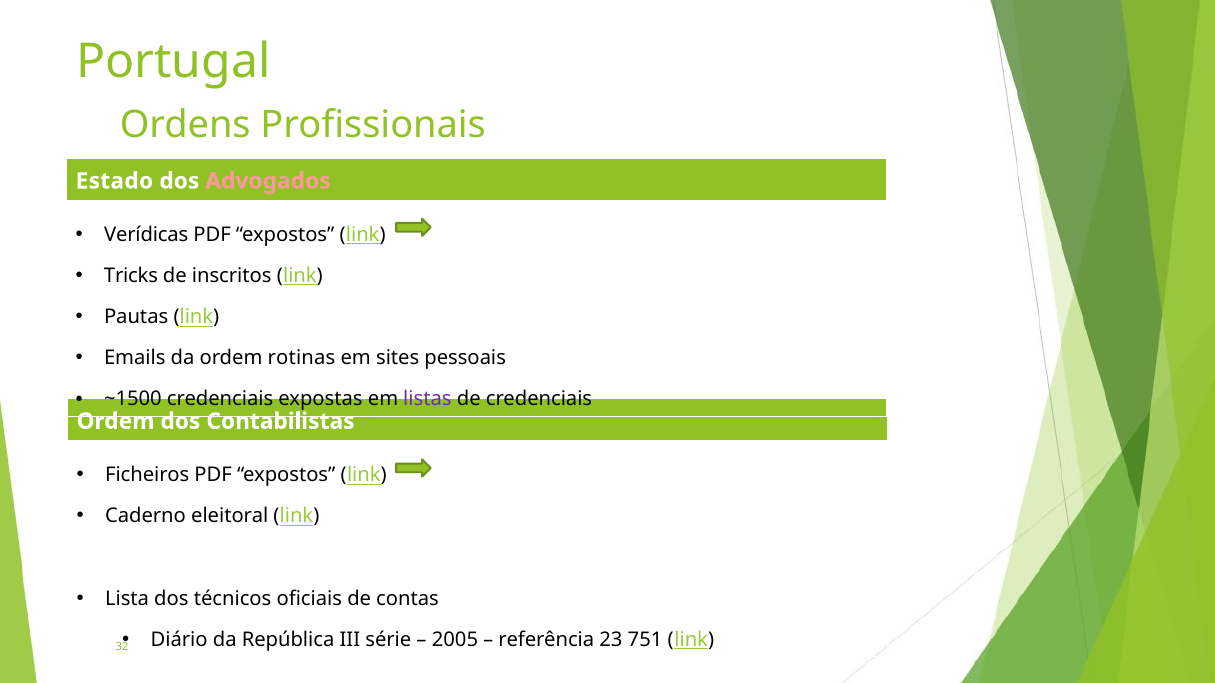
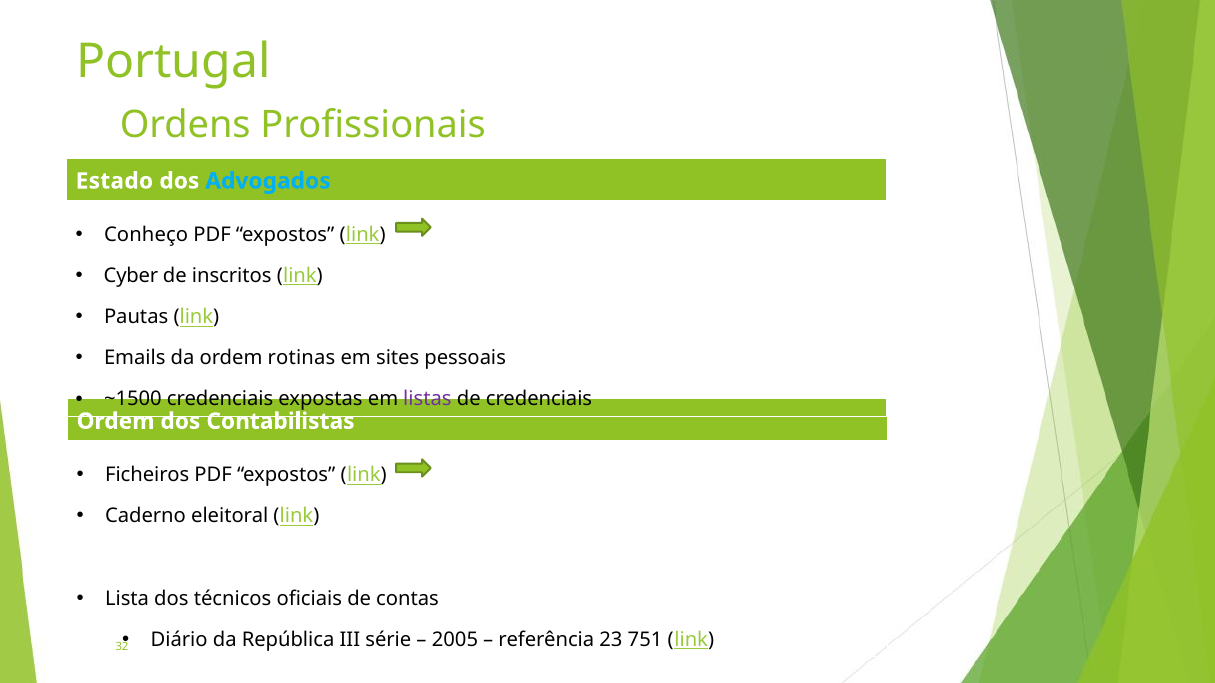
Advogados colour: pink -> light blue (268, 181)
Verídicas: Verídicas -> Conheço (146, 235)
Tricks: Tricks -> Cyber (131, 276)
